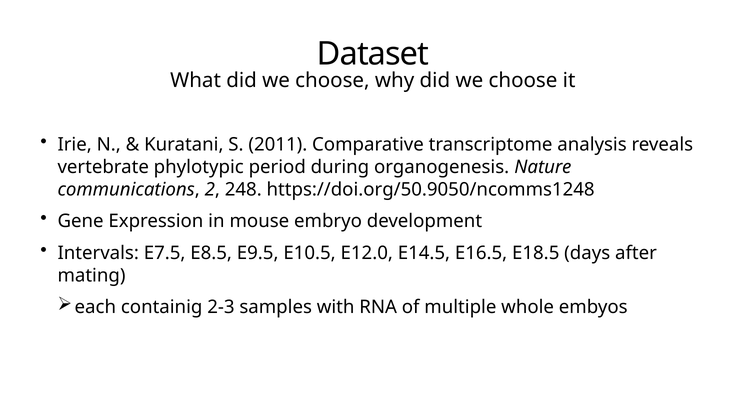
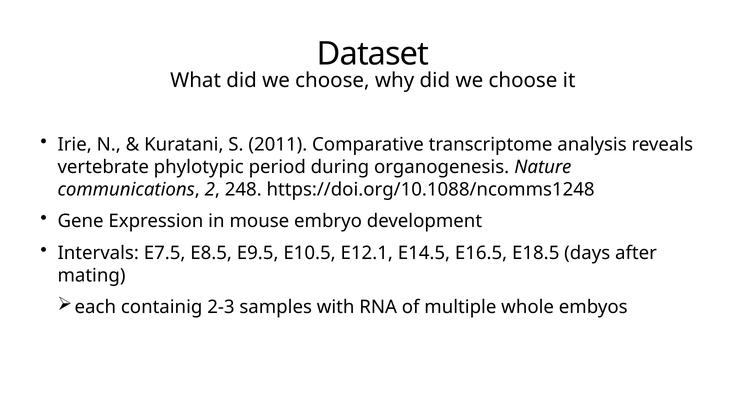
https://doi.org/50.9050/ncomms1248: https://doi.org/50.9050/ncomms1248 -> https://doi.org/10.1088/ncomms1248 (431, 189)
E12.0: E12.0 -> E12.1 (367, 253)
